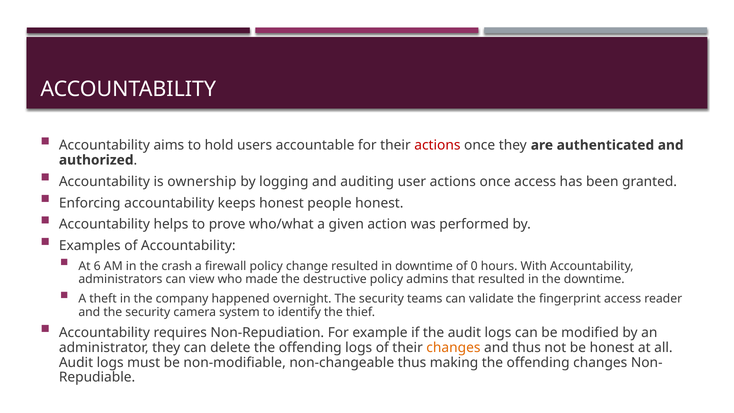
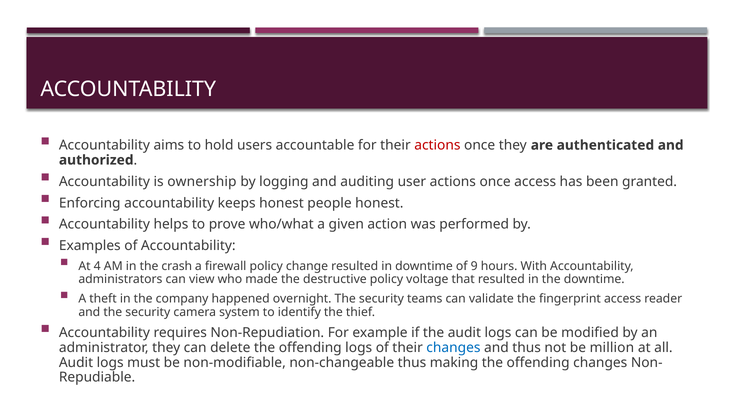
6: 6 -> 4 (97, 266)
0: 0 -> 9 (474, 266)
admins: admins -> voltage (427, 279)
changes colour: orange -> blue (453, 348)
be honest: honest -> million (612, 348)
